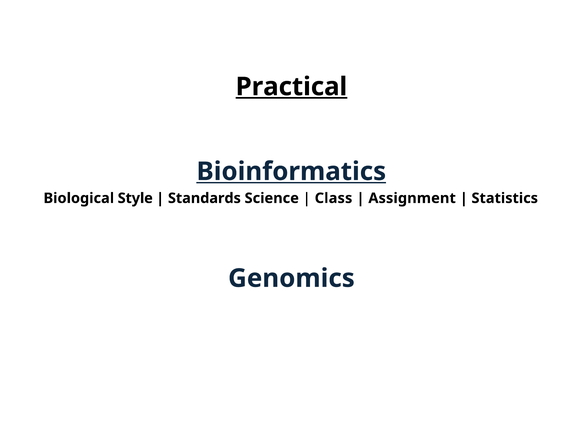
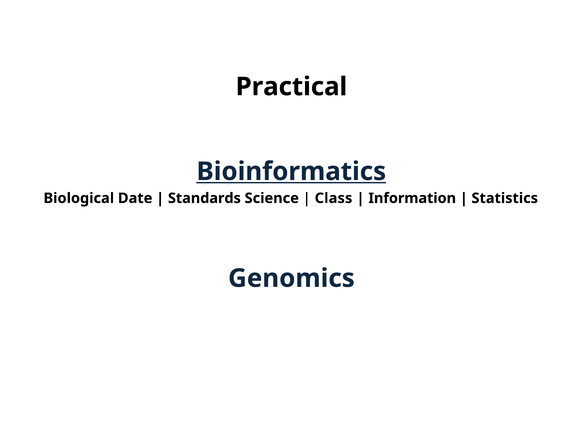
Practical underline: present -> none (291, 87)
Style: Style -> Date (135, 198)
Assignment: Assignment -> Information (412, 198)
